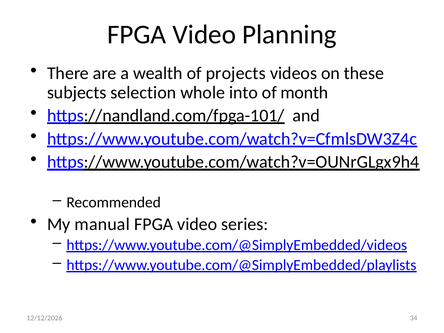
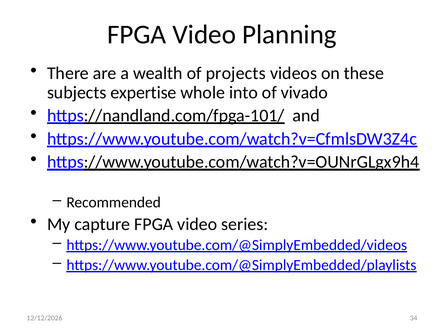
selection: selection -> expertise (143, 93)
month: month -> vivado (304, 93)
manual: manual -> capture (102, 224)
